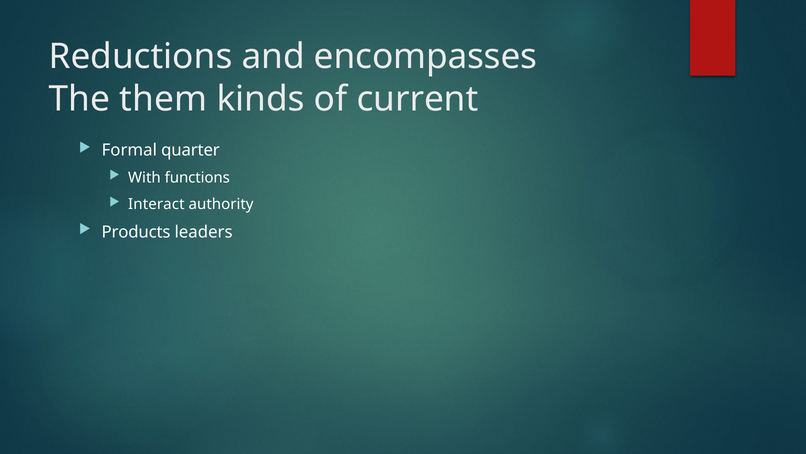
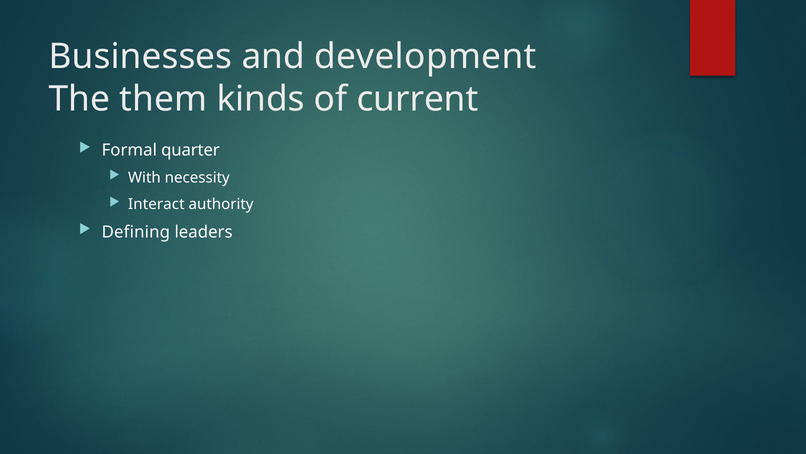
Reductions: Reductions -> Businesses (141, 57)
encompasses: encompasses -> development (425, 57)
functions: functions -> necessity (197, 177)
Products: Products -> Defining (136, 232)
